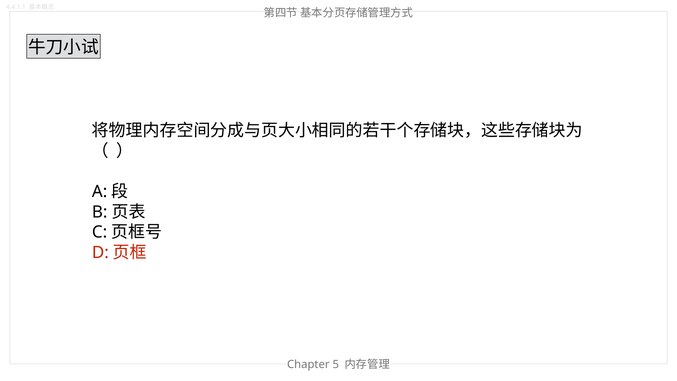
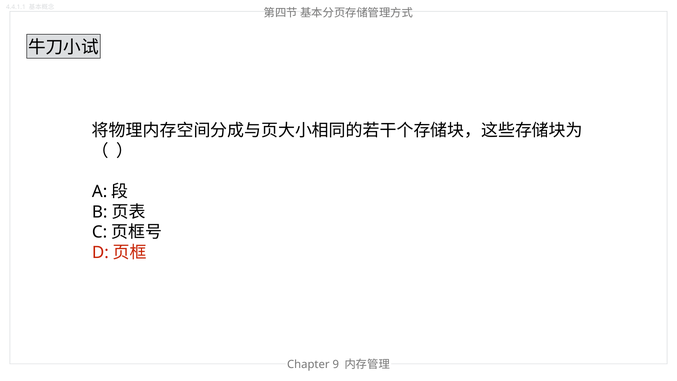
5: 5 -> 9 (336, 365)
